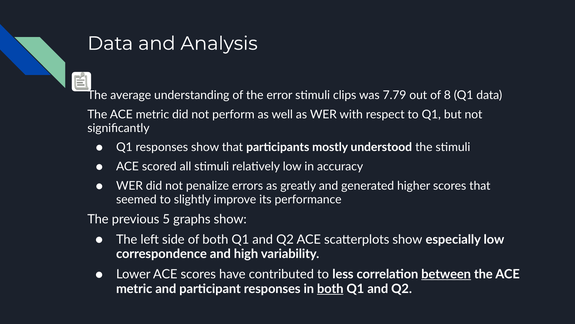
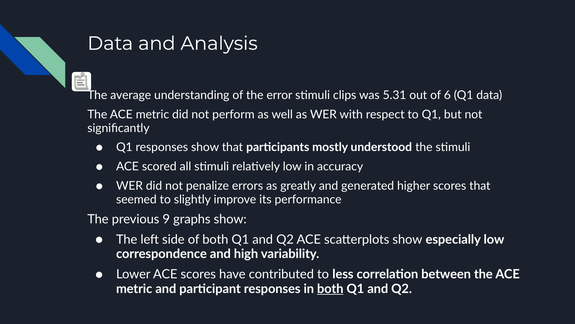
7.79: 7.79 -> 5.31 (395, 95)
8: 8 -> 6 (447, 95)
5: 5 -> 9 (166, 219)
between underline: present -> none (446, 274)
